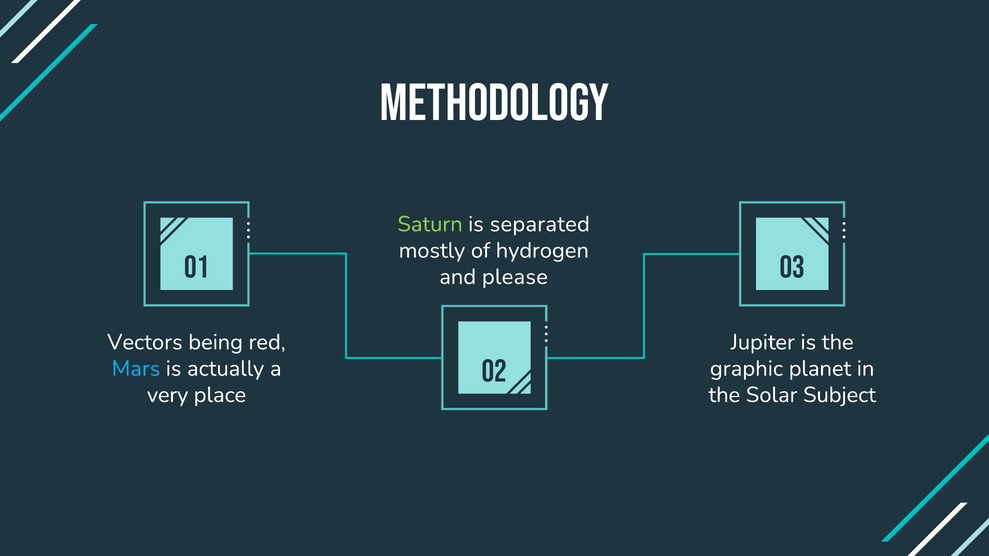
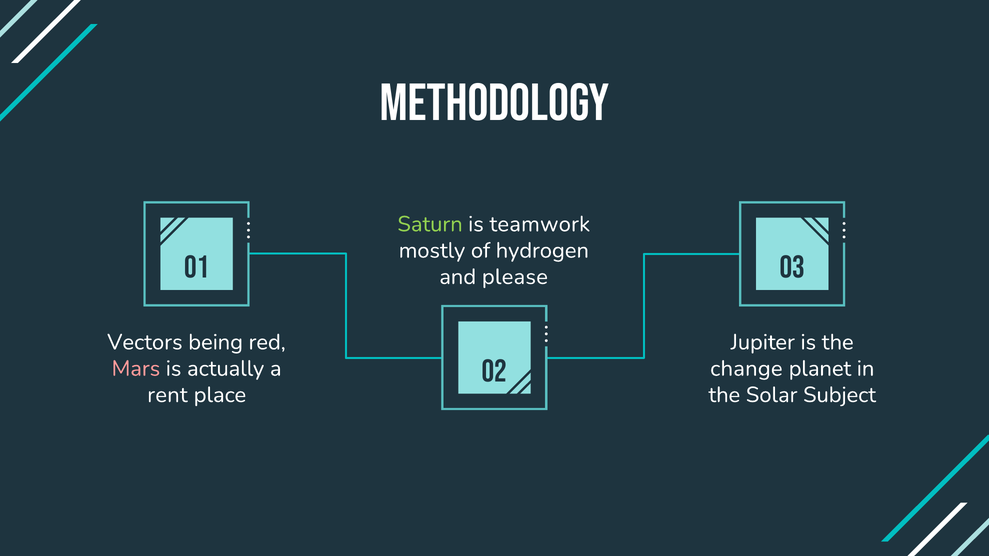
separated: separated -> teamwork (540, 224)
Mars colour: light blue -> pink (136, 369)
graphic: graphic -> change (746, 369)
very: very -> rent (167, 395)
